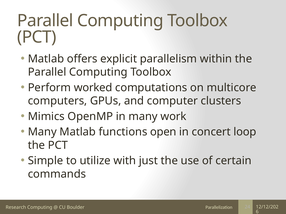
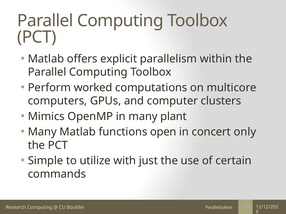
work: work -> plant (174, 117)
loop: loop -> only (245, 132)
